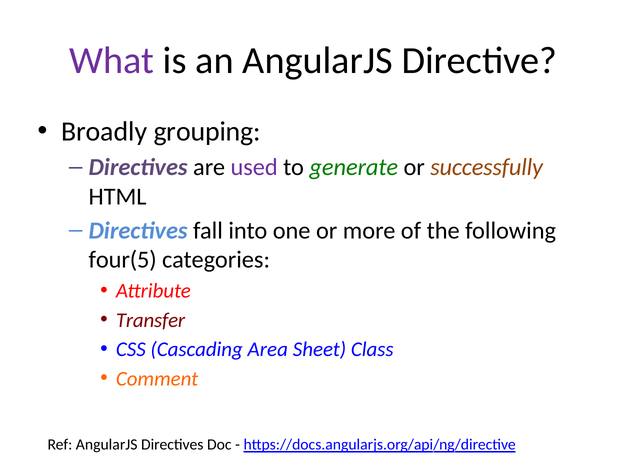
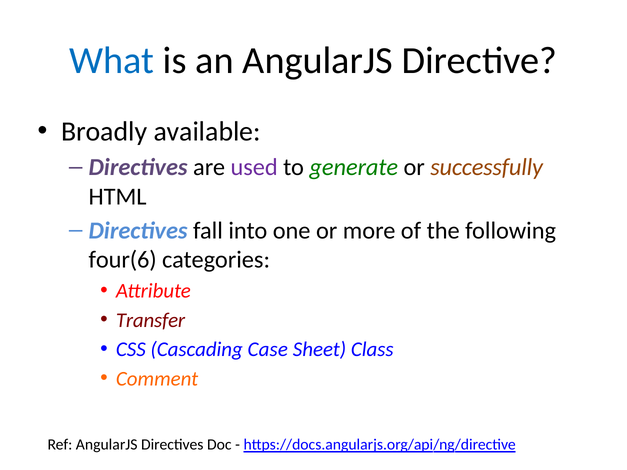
What colour: purple -> blue (112, 61)
grouping: grouping -> available (207, 132)
four(5: four(5 -> four(6 (123, 260)
Area: Area -> Case (268, 350)
